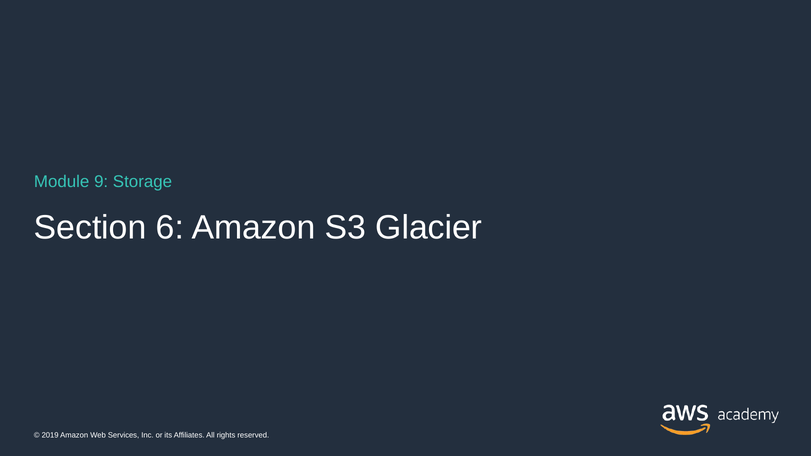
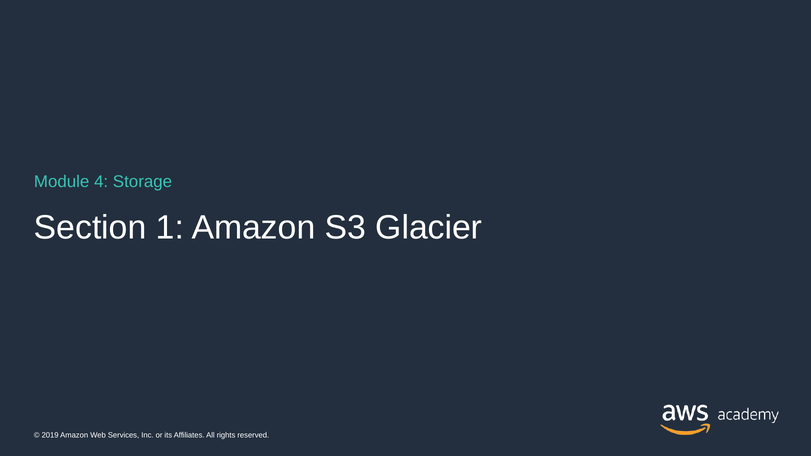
9: 9 -> 4 (101, 182)
6: 6 -> 1 (170, 228)
